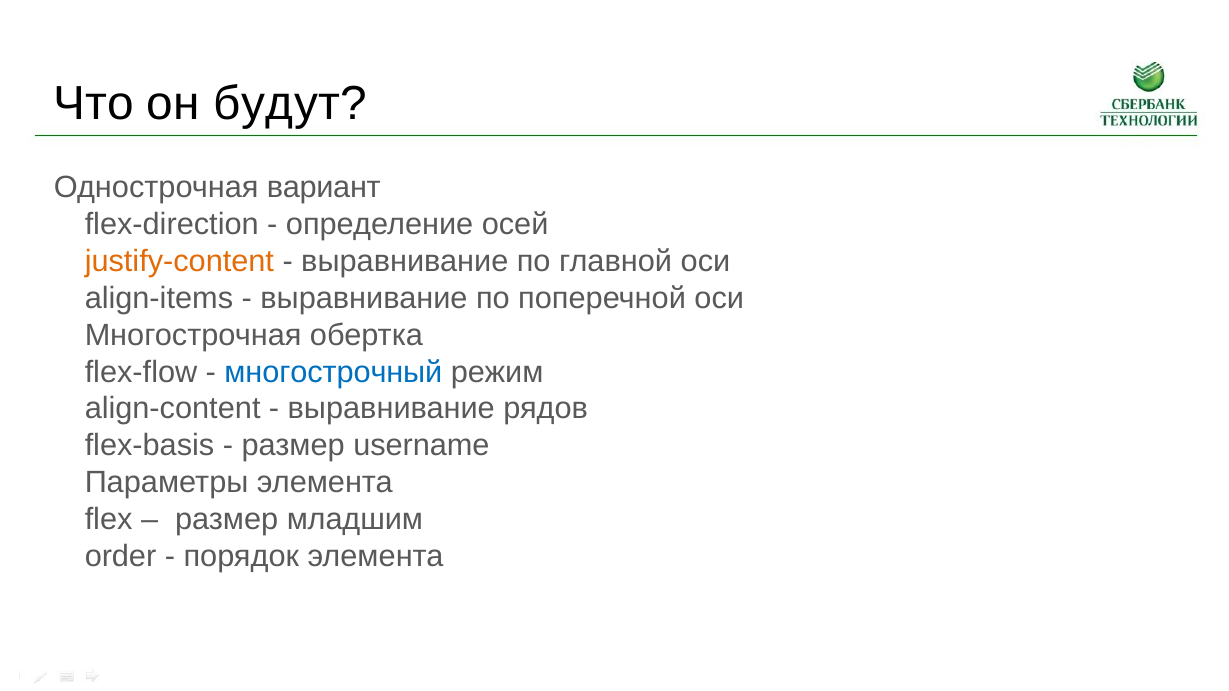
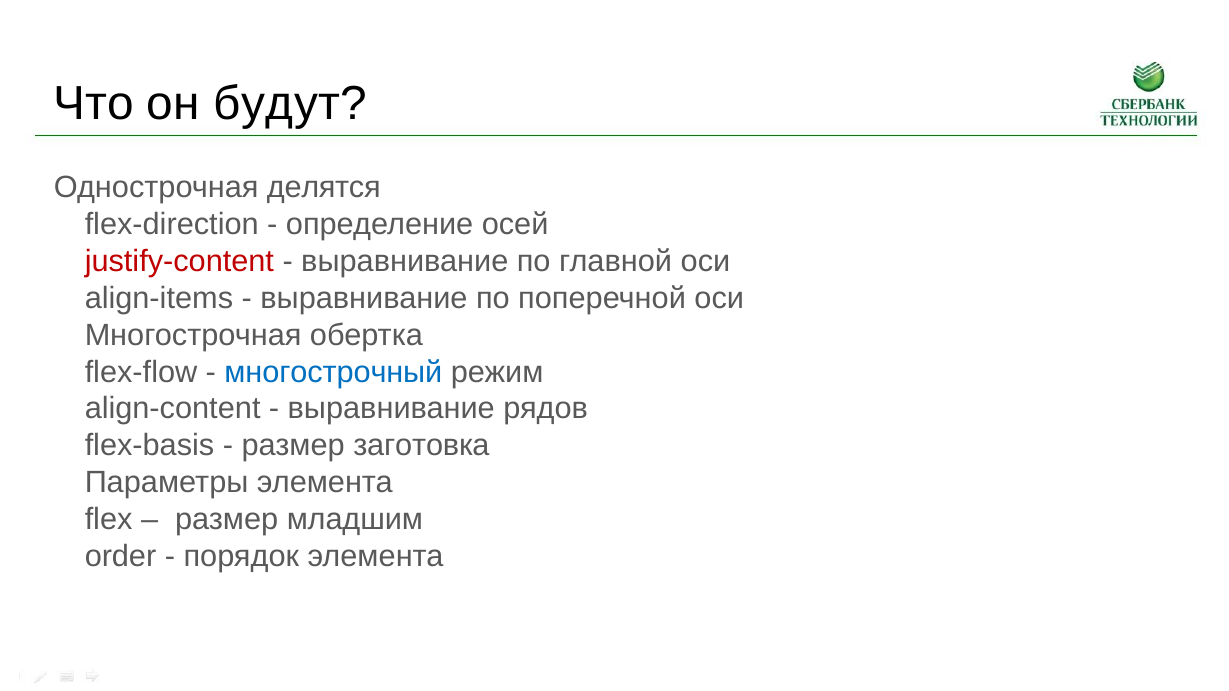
вариант: вариант -> делятся (324, 188)
justify-content colour: orange -> red (179, 261)
username: username -> заготовка (421, 446)
